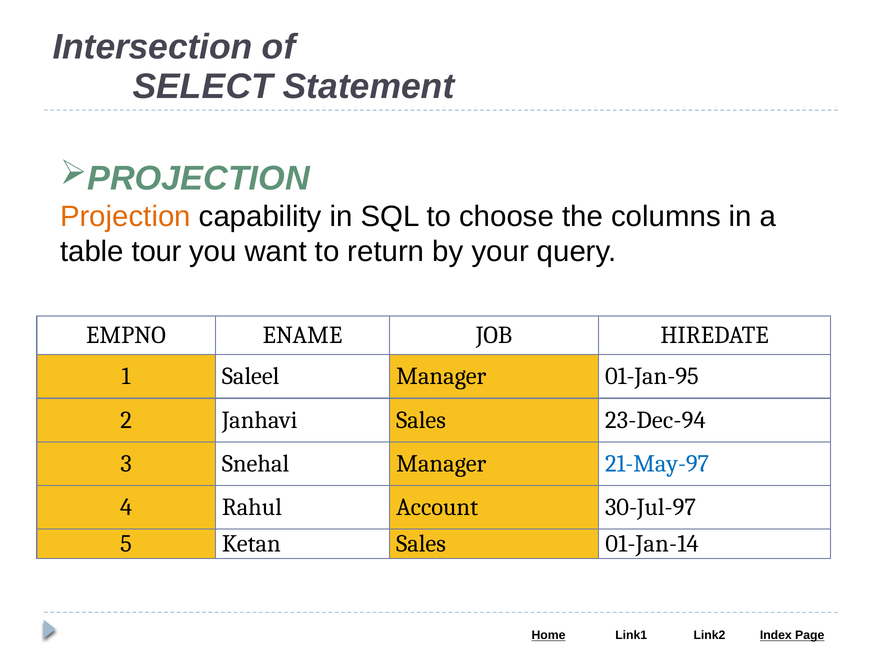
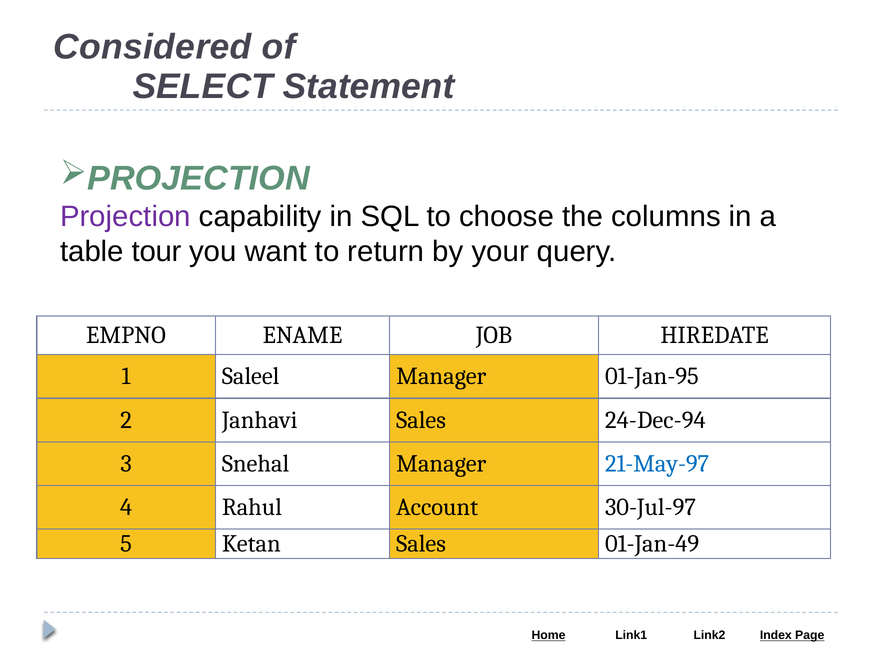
Intersection: Intersection -> Considered (152, 47)
Projection colour: orange -> purple (125, 217)
23-Dec-94: 23-Dec-94 -> 24-Dec-94 (655, 420)
01-Jan-14: 01-Jan-14 -> 01-Jan-49 (652, 544)
